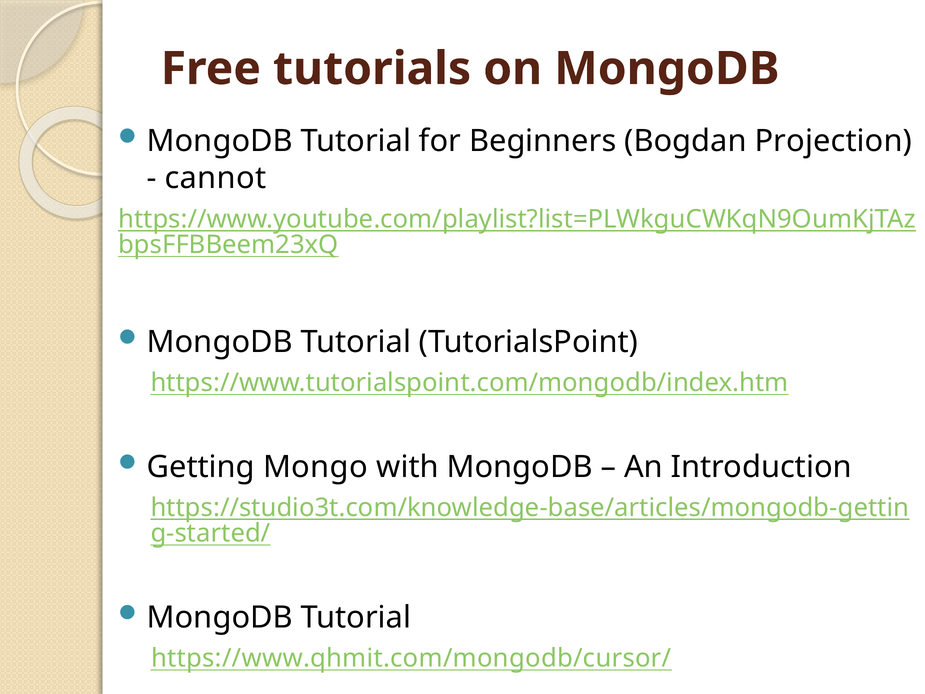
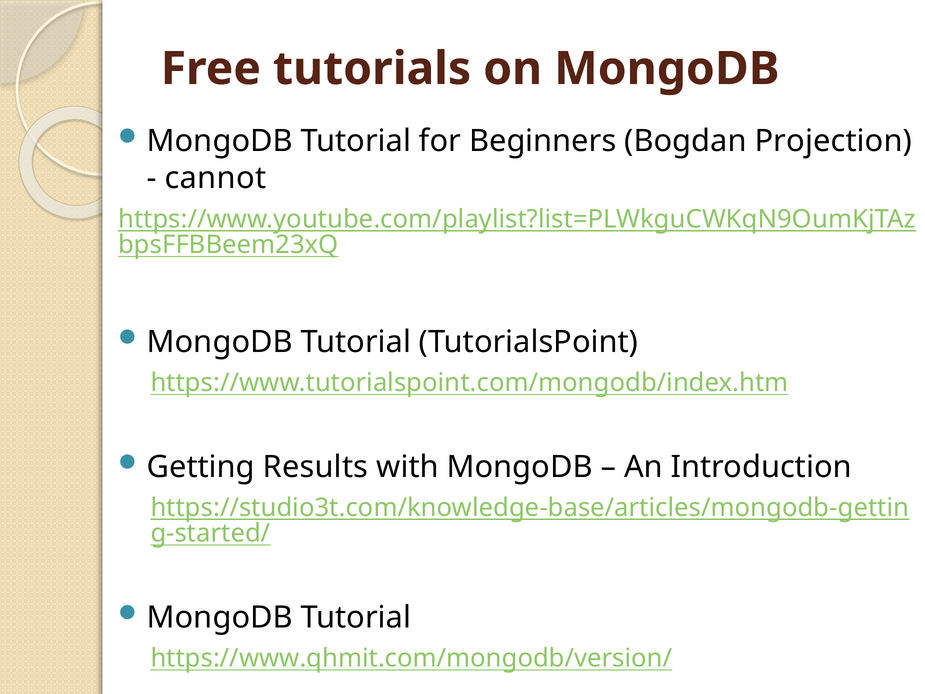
Mongo: Mongo -> Results (316, 467)
https://www.qhmit.com/mongodb/cursor/: https://www.qhmit.com/mongodb/cursor/ -> https://www.qhmit.com/mongodb/version/ (411, 658)
